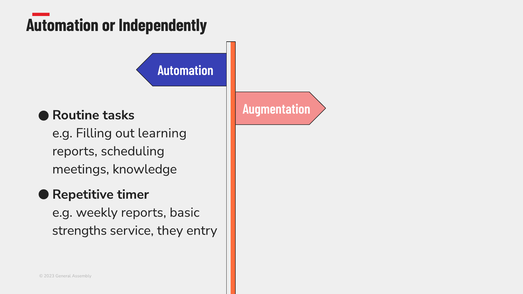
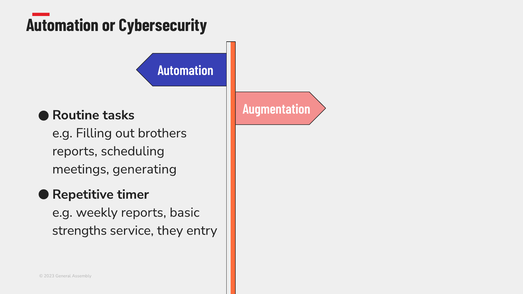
Independently: Independently -> Cybersecurity (163, 25)
learning: learning -> brothers (162, 133)
knowledge: knowledge -> generating (145, 169)
